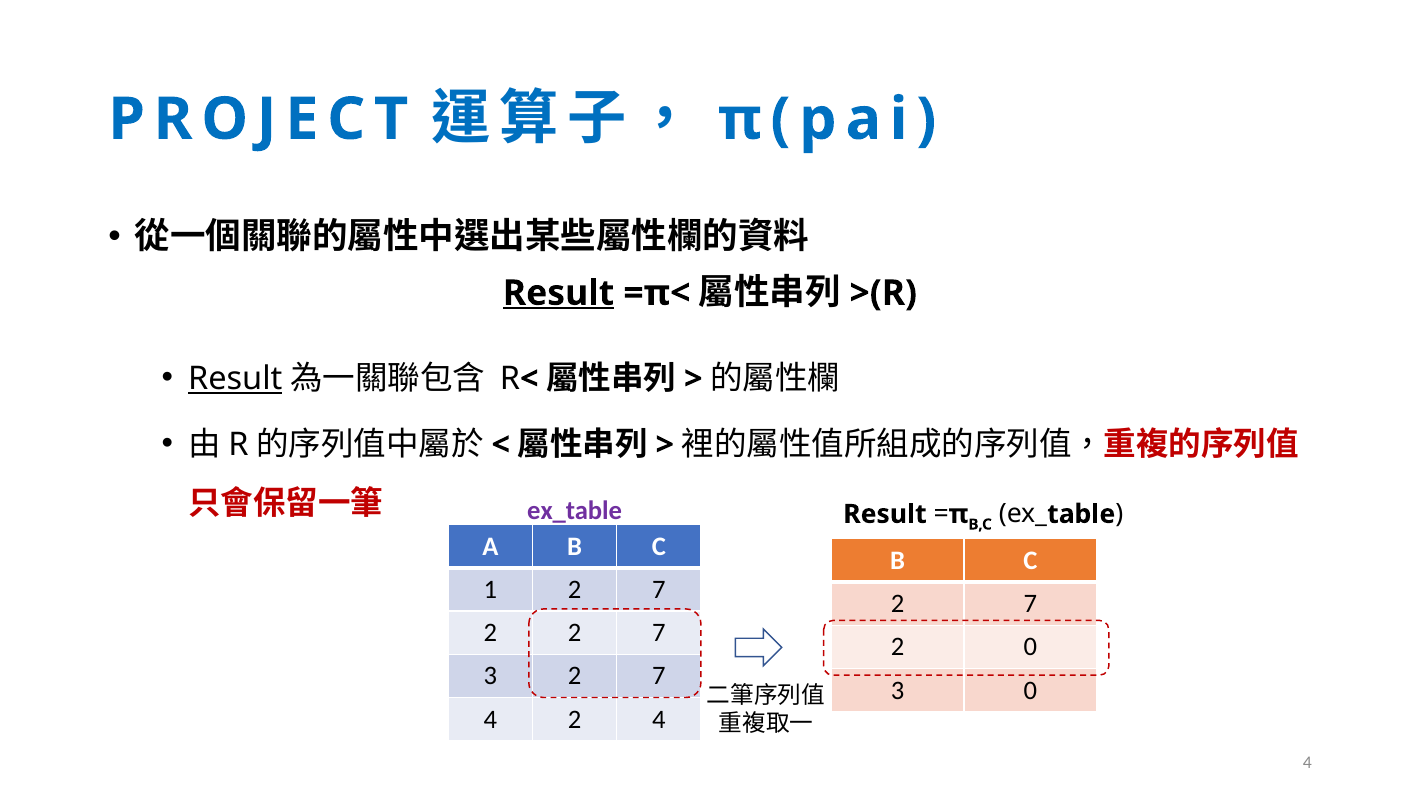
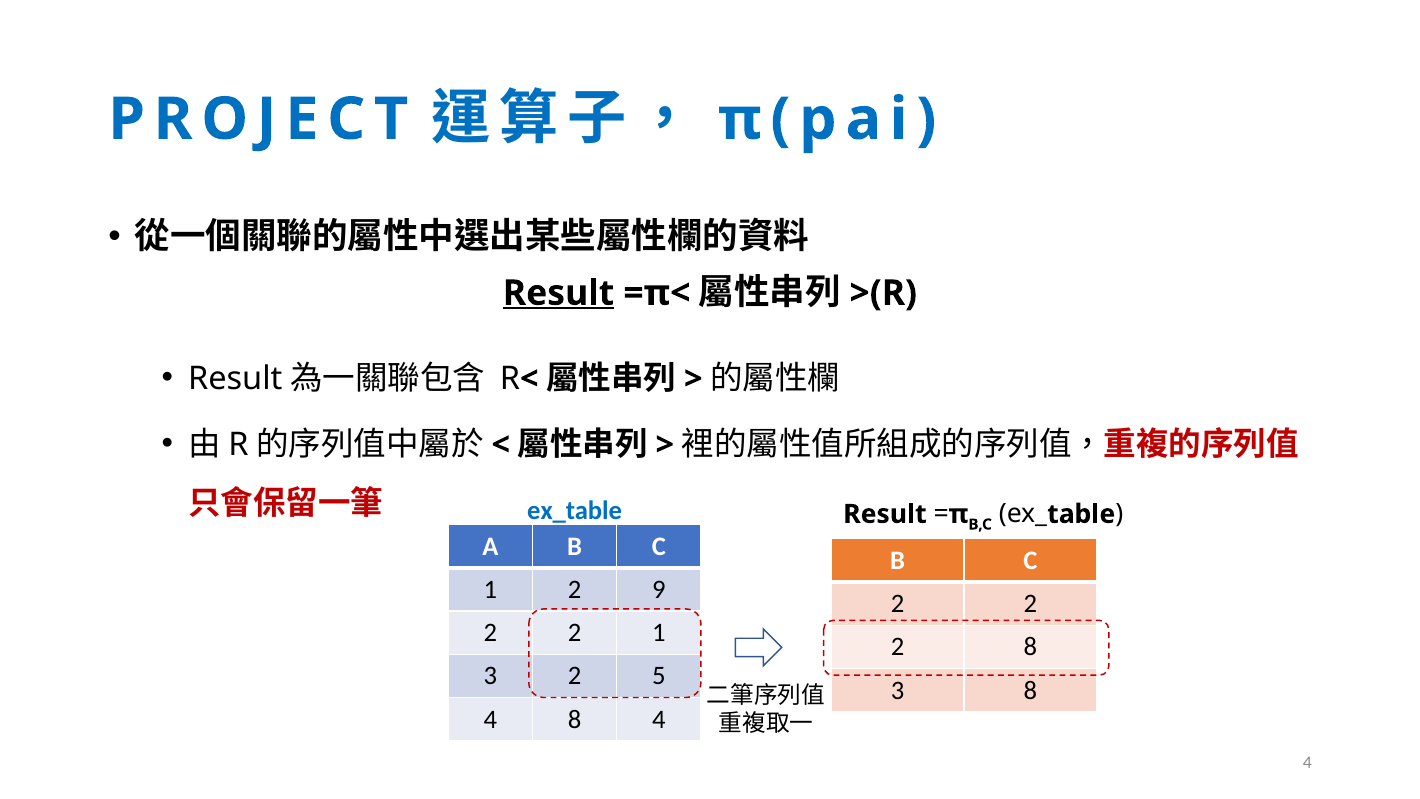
Result underline: present -> none (235, 379)
ex_table colour: purple -> blue (575, 511)
1 2 7: 7 -> 9 (659, 589)
7: 7 -> 2 (1030, 604)
2 2 7: 7 -> 1 (659, 633)
2 0: 0 -> 8 (1030, 647)
3 2 7: 7 -> 5 (659, 676)
3 0: 0 -> 8 (1030, 690)
4 2: 2 -> 8 (575, 719)
